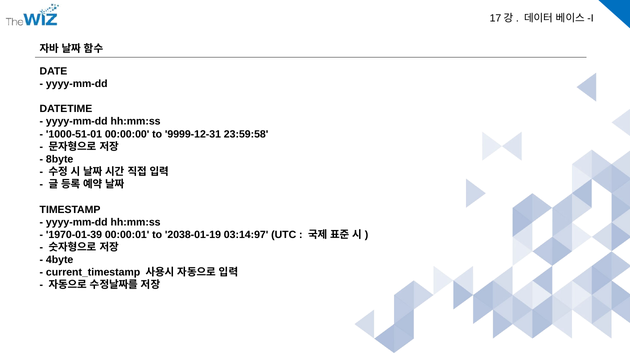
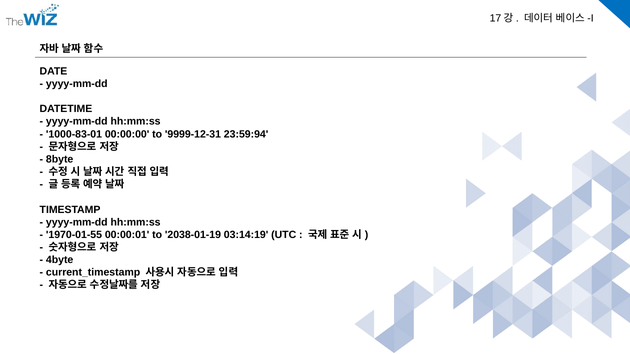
1000-51-01: 1000-51-01 -> 1000-83-01 (74, 134)
23:59:58: 23:59:58 -> 23:59:94 (246, 134)
1970-01-39: 1970-01-39 -> 1970-01-55 (74, 235)
03:14:97: 03:14:97 -> 03:14:19 (246, 235)
